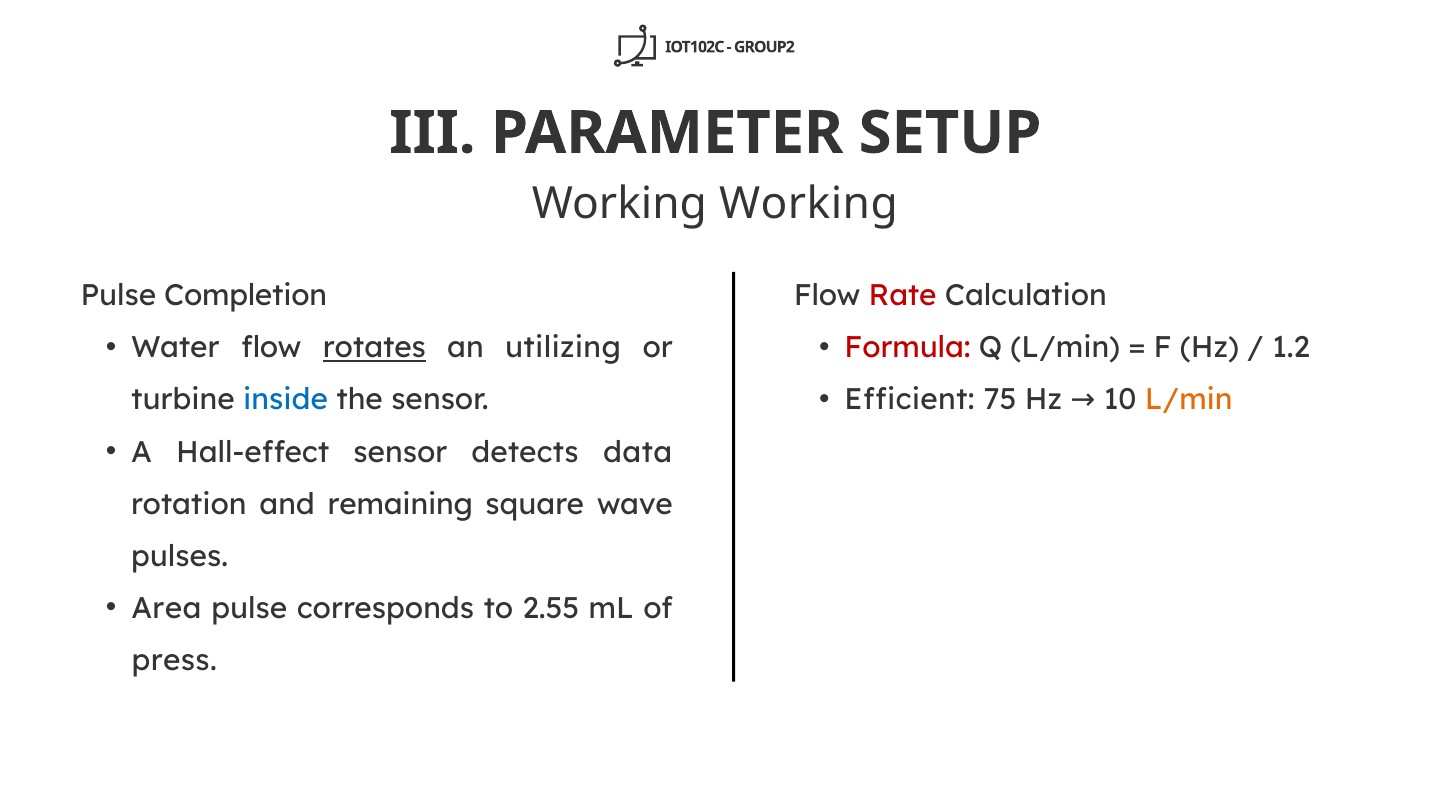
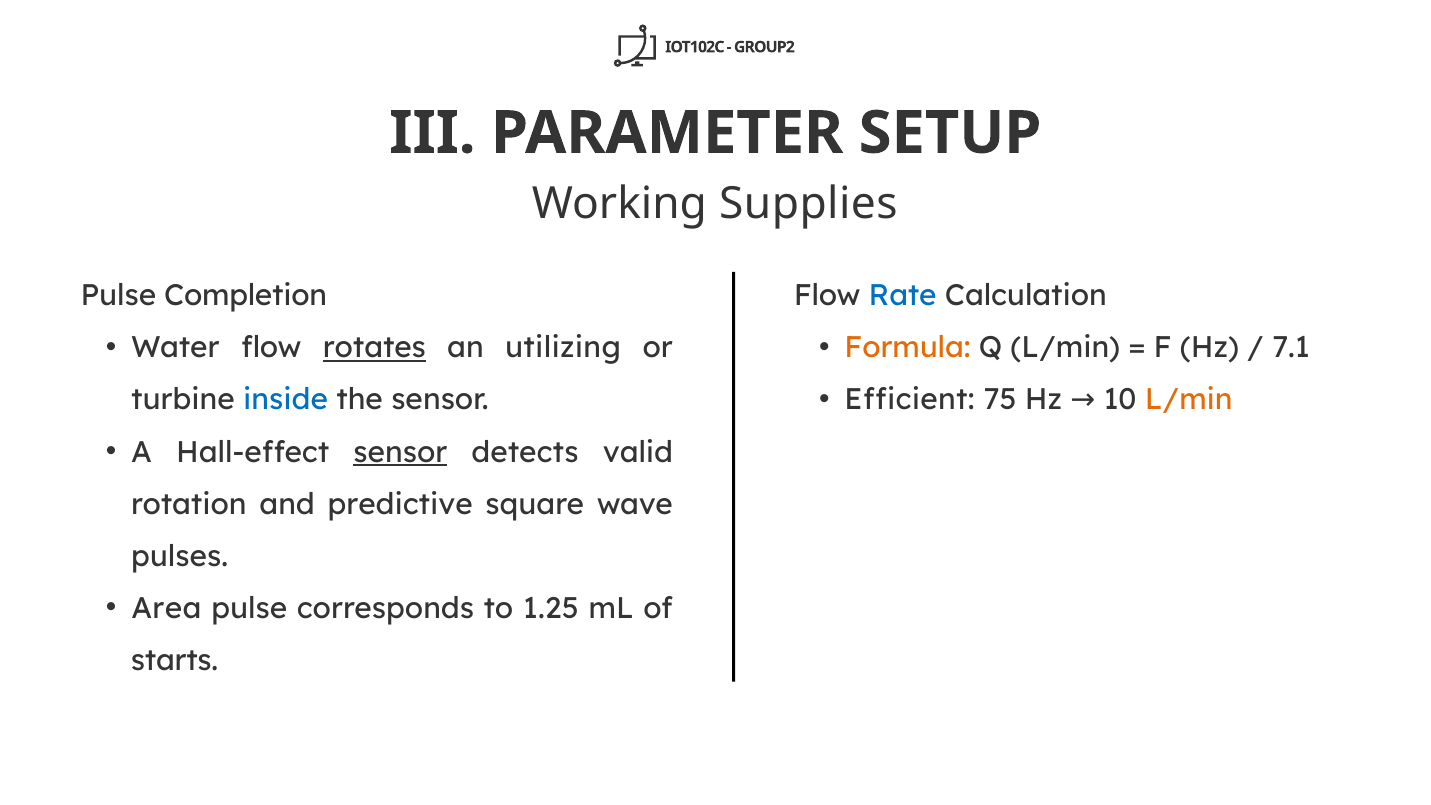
Working Working: Working -> Supplies (808, 204)
Rate colour: red -> blue (903, 296)
Formula colour: red -> orange (908, 348)
1.2: 1.2 -> 7.1 (1291, 348)
sensor underline: none -> present (400, 452)
data: data -> valid (638, 452)
remaining: remaining -> predictive (400, 504)
2.55: 2.55 -> 1.25 (551, 609)
press: press -> starts (175, 661)
